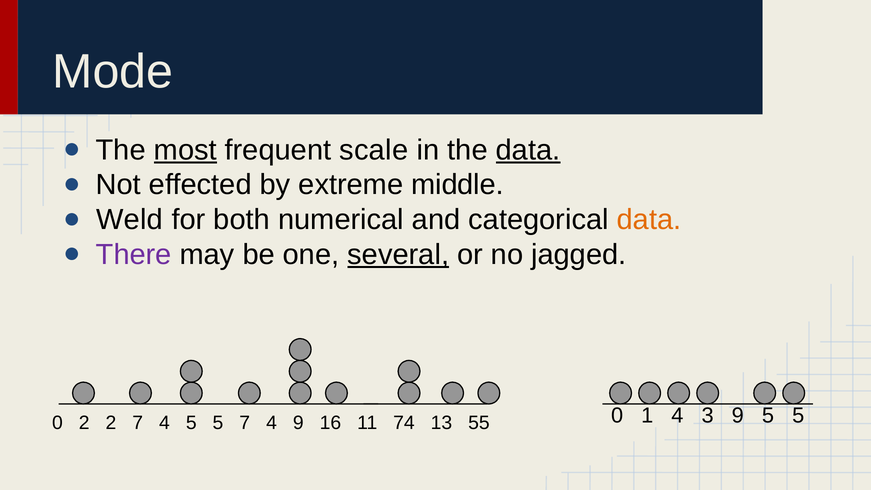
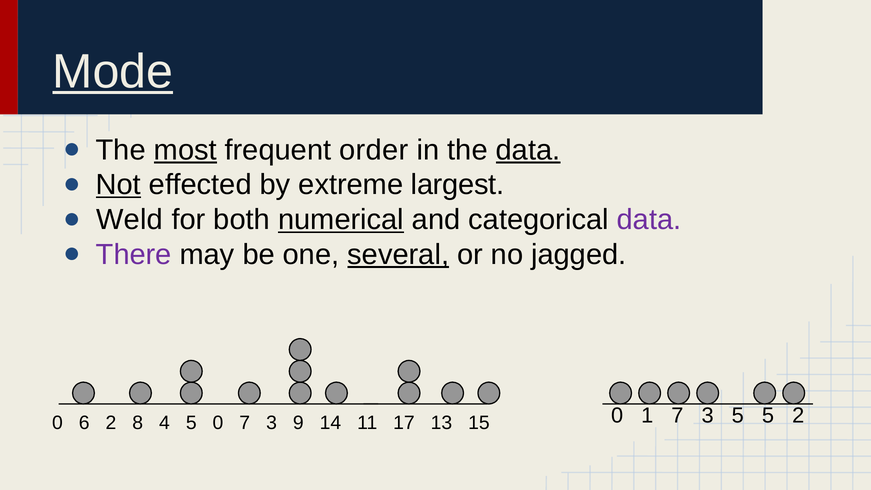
Mode underline: none -> present (113, 72)
scale: scale -> order (374, 150)
Not underline: none -> present (118, 185)
middle: middle -> largest (457, 185)
numerical underline: none -> present (341, 220)
data colour: orange -> purple (649, 220)
0 2: 2 -> 6 (84, 423)
2 7: 7 -> 8 (138, 423)
4 5 5: 5 -> 0 (218, 423)
4: 4 -> 3 (272, 423)
16: 16 -> 14 (330, 423)
74: 74 -> 17 (404, 423)
55: 55 -> 15 (479, 423)
1 4: 4 -> 7 (677, 416)
3 9: 9 -> 5 (738, 416)
5: 5 -> 2 (798, 416)
